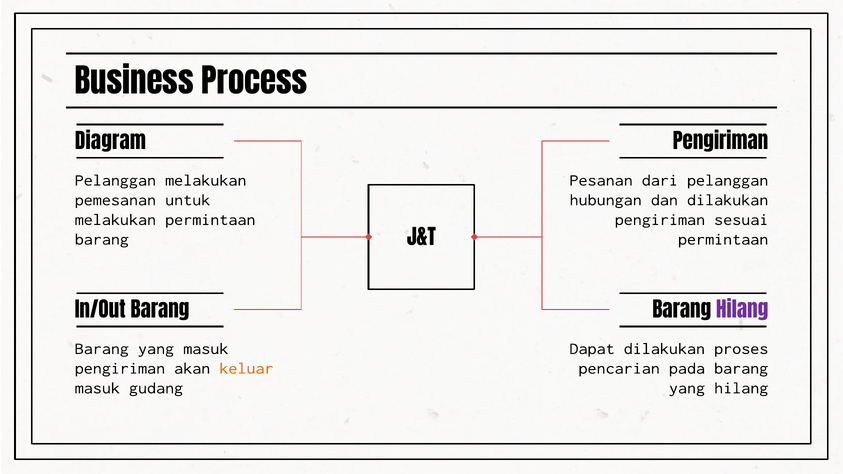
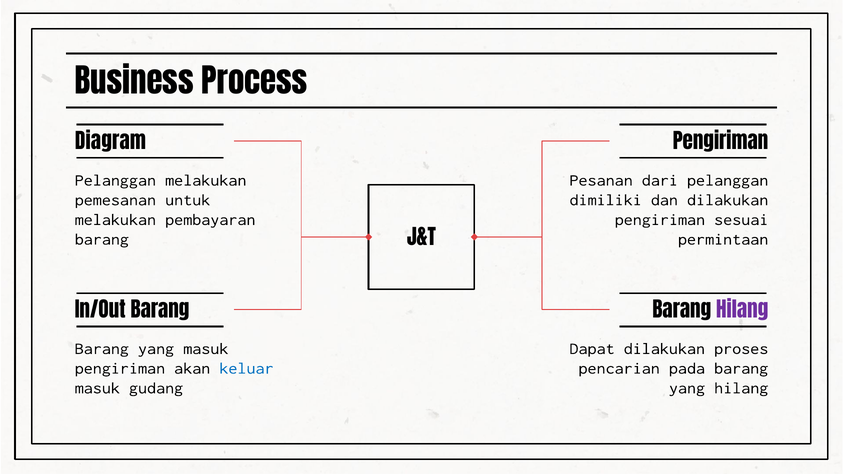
hubungan: hubungan -> dimiliki (606, 200)
melakukan permintaan: permintaan -> pembayaran (210, 220)
keluar colour: orange -> blue (246, 368)
